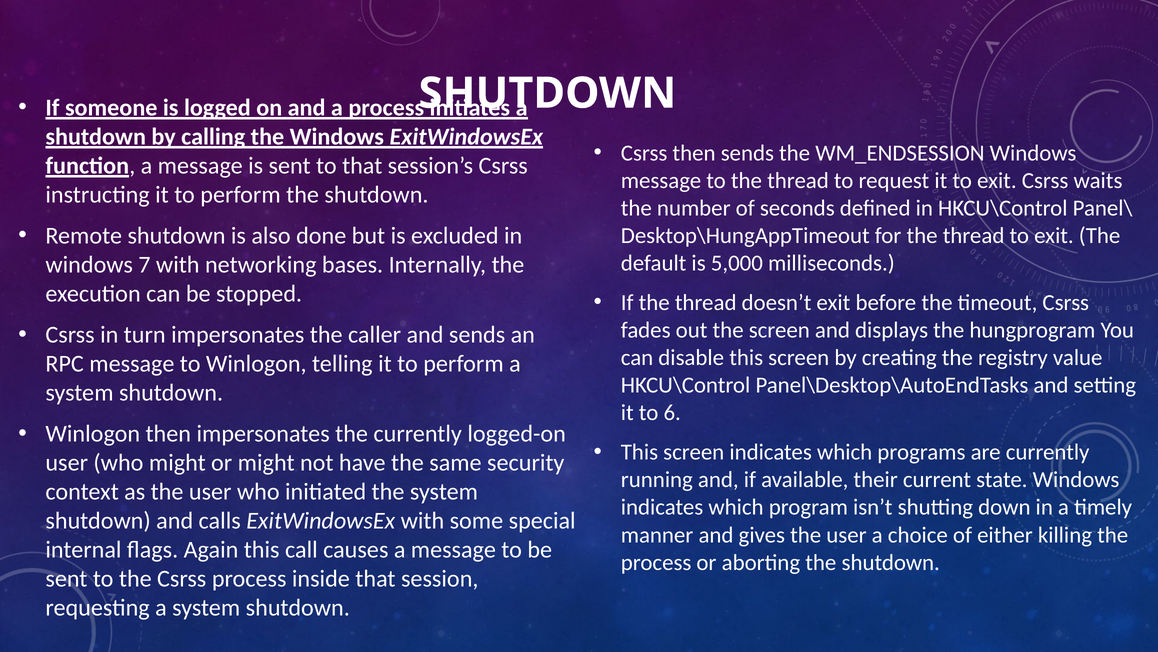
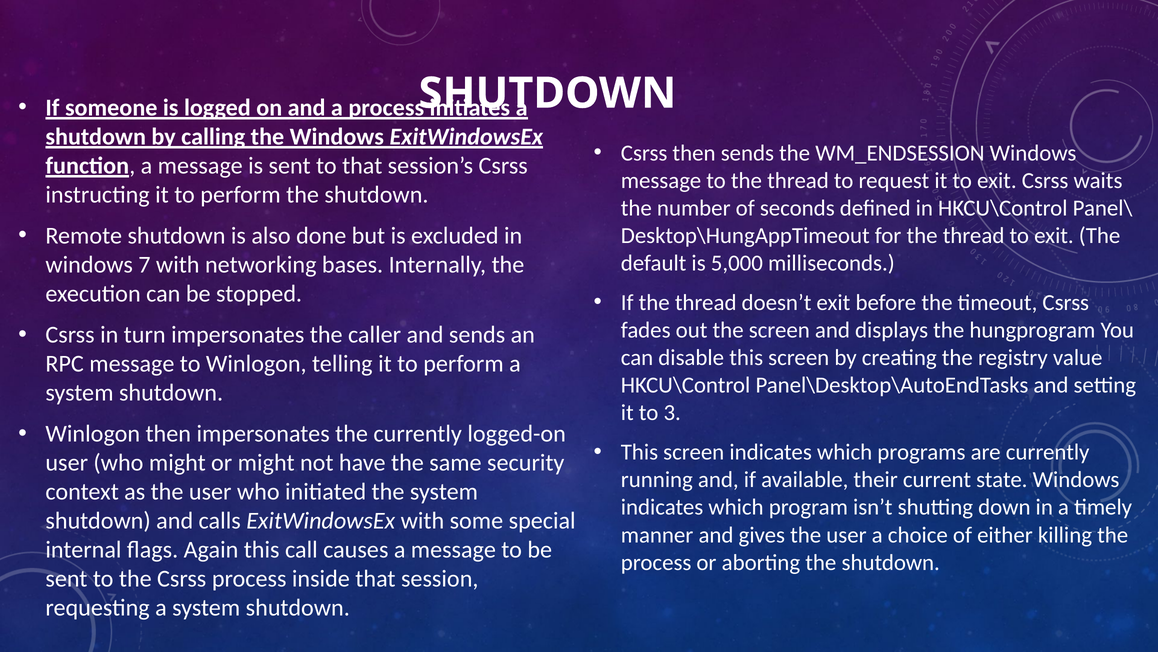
6: 6 -> 3 (672, 412)
